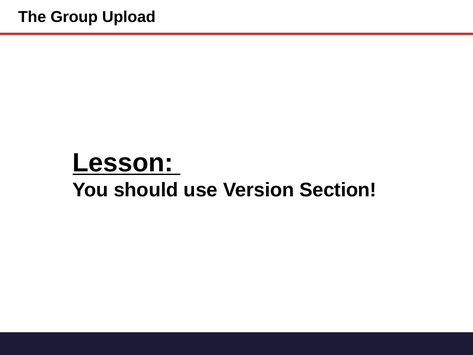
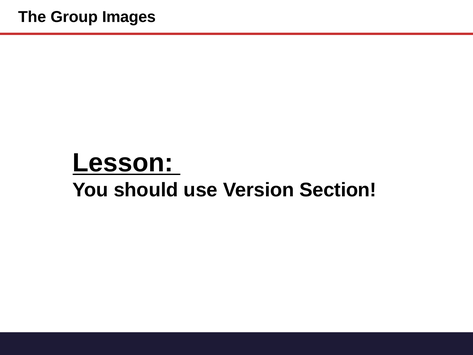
Upload: Upload -> Images (129, 17)
